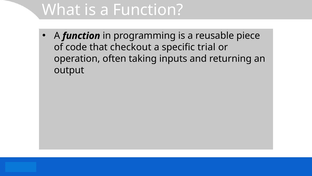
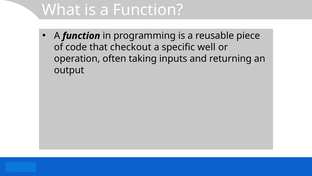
trial: trial -> well (206, 47)
